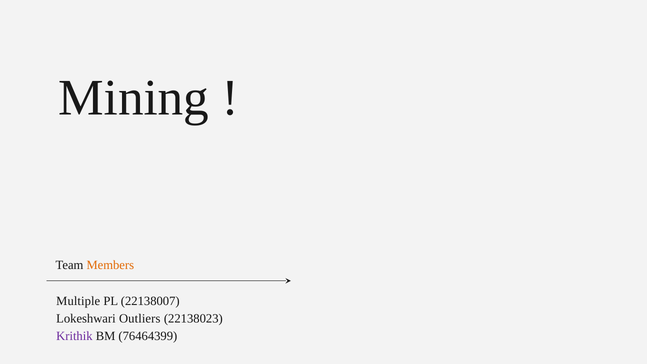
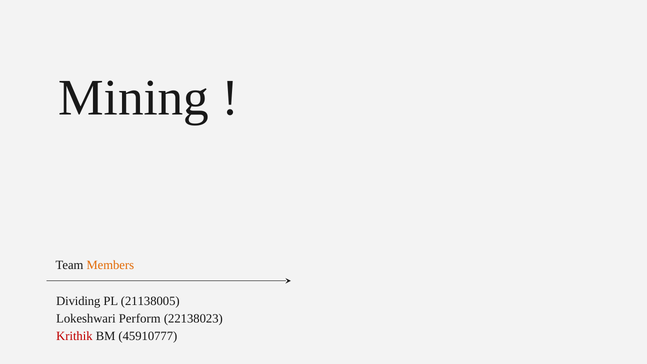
Multiple: Multiple -> Dividing (78, 301)
22138007: 22138007 -> 21138005 (150, 301)
Outliers: Outliers -> Perform (140, 318)
Krithik colour: purple -> red (74, 336)
76464399: 76464399 -> 45910777 (148, 336)
